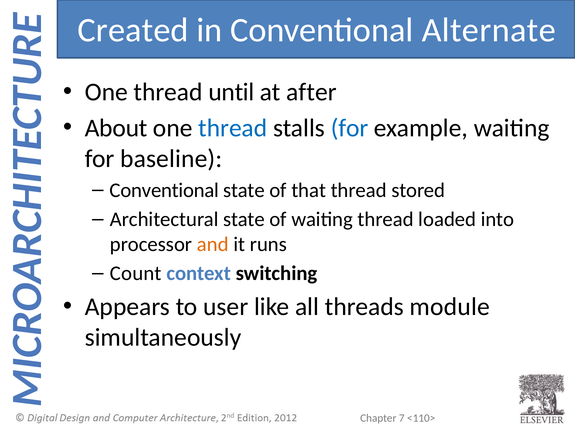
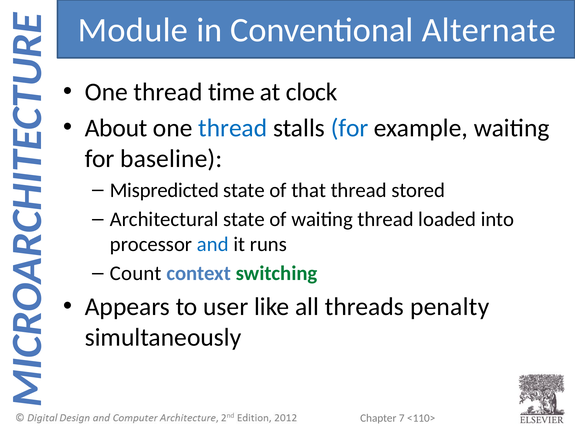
Created: Created -> Module (133, 30)
until: until -> time (231, 92)
after: after -> clock (312, 92)
Conventional: Conventional -> Mispredicted (164, 190)
and colour: orange -> blue (213, 244)
switching colour: black -> green (277, 273)
module: module -> penalty (450, 306)
